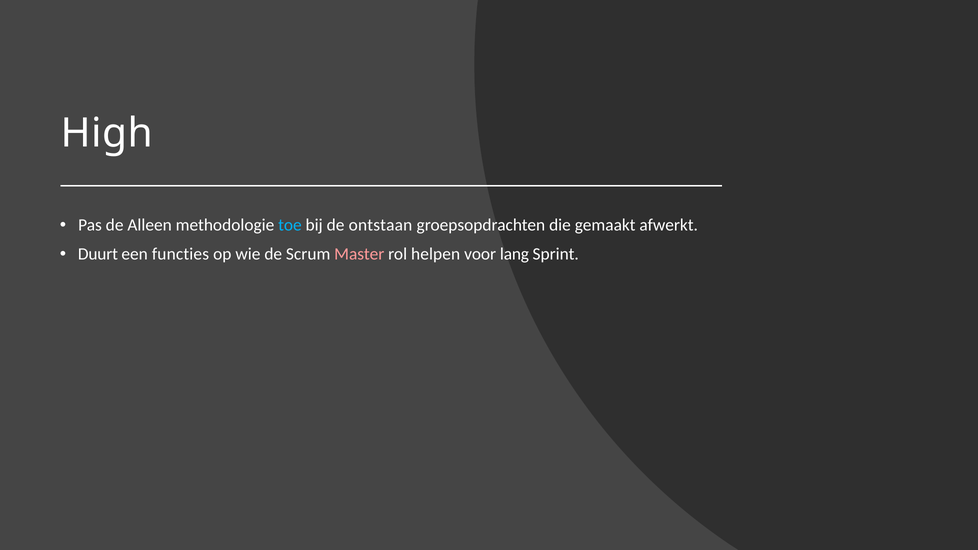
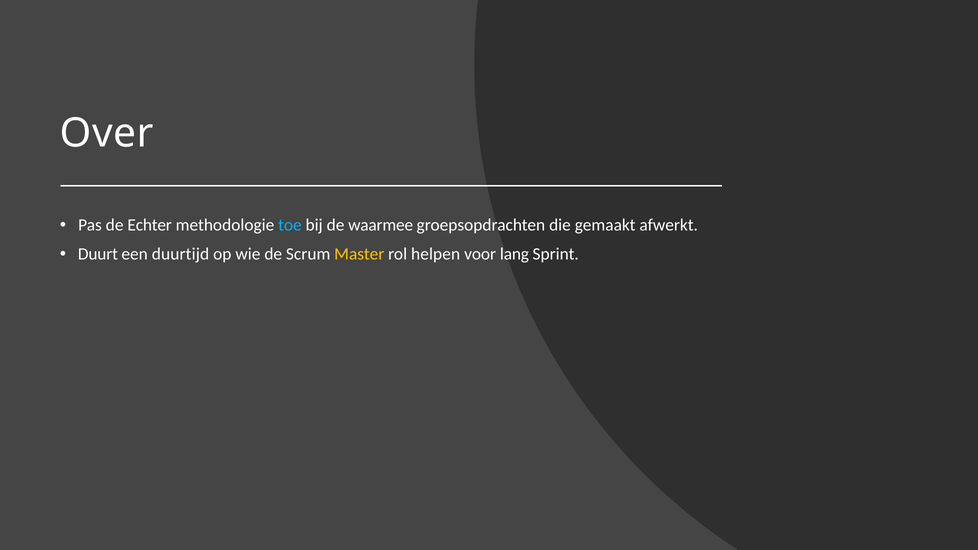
High: High -> Over (107, 134)
Alleen: Alleen -> Echter (150, 225)
ontstaan: ontstaan -> waarmee (381, 225)
functies: functies -> duurtijd (180, 254)
Master colour: pink -> yellow (359, 254)
